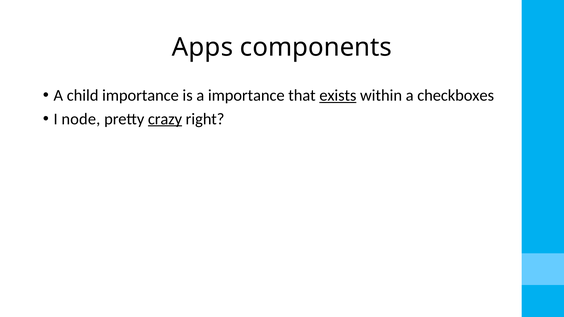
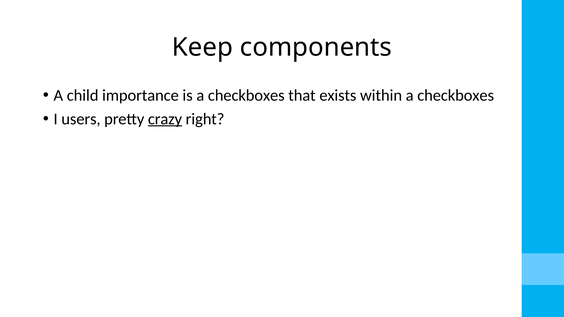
Apps: Apps -> Keep (202, 47)
is a importance: importance -> checkboxes (246, 95)
exists underline: present -> none (338, 95)
node: node -> users (81, 119)
